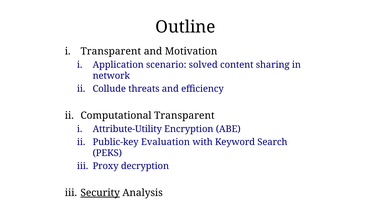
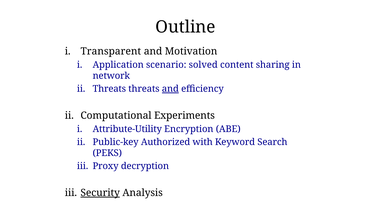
Collude: Collude -> Threats (109, 89)
and underline: none -> present (170, 89)
Computational Transparent: Transparent -> Experiments (184, 115)
Evaluation: Evaluation -> Authorized (166, 142)
